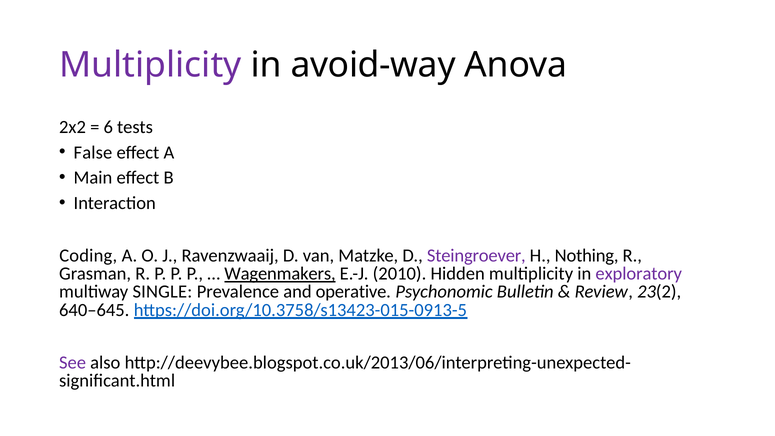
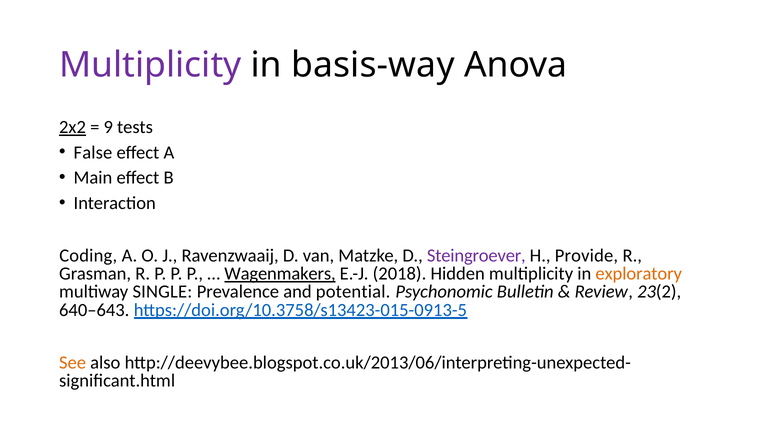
avoid-way: avoid-way -> basis-way (373, 65)
2x2 underline: none -> present (72, 127)
6: 6 -> 9 (108, 127)
Nothing: Nothing -> Provide (586, 256)
2010: 2010 -> 2018 (400, 274)
exploratory colour: purple -> orange (639, 274)
operative: operative -> potential (353, 292)
640–645: 640–645 -> 640–643 (94, 310)
See colour: purple -> orange (73, 363)
